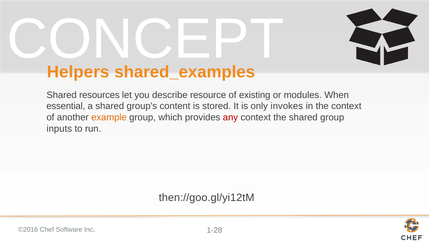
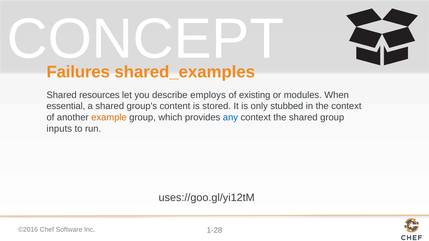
Helpers: Helpers -> Failures (78, 72)
resource: resource -> employs (208, 95)
invokes: invokes -> stubbed (287, 106)
any colour: red -> blue (230, 118)
then://goo.gl/yi12tM: then://goo.gl/yi12tM -> uses://goo.gl/yi12tM (207, 198)
